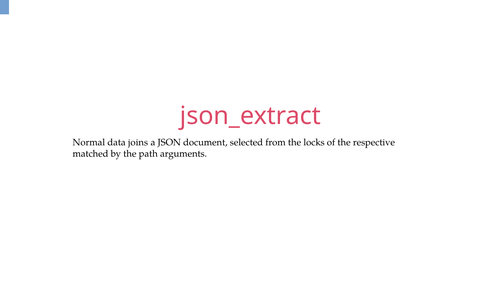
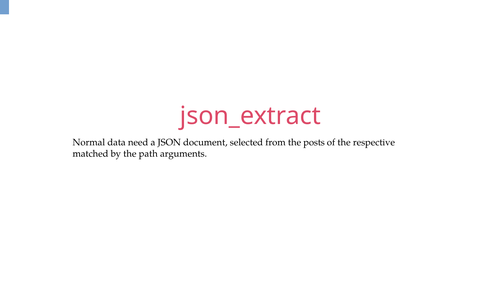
joins: joins -> need (138, 142)
locks: locks -> posts (314, 142)
